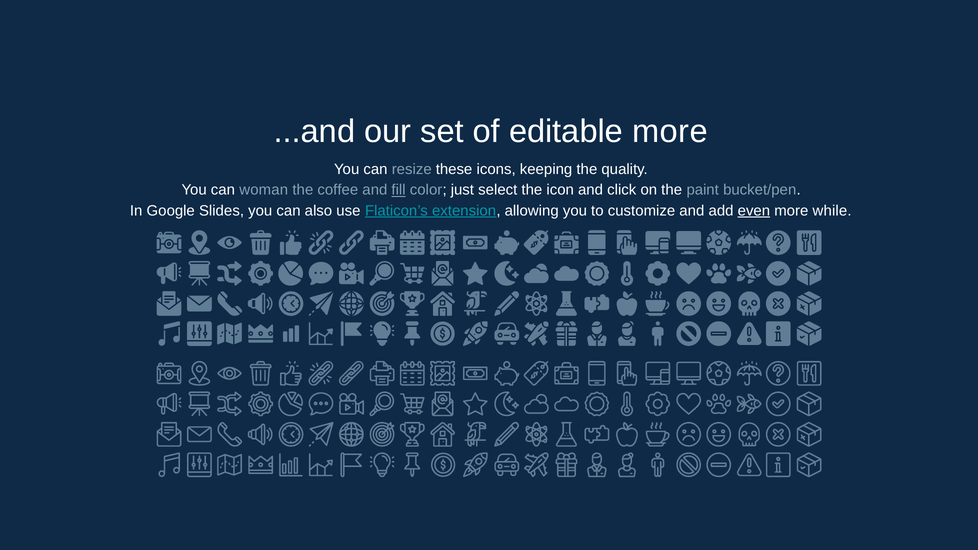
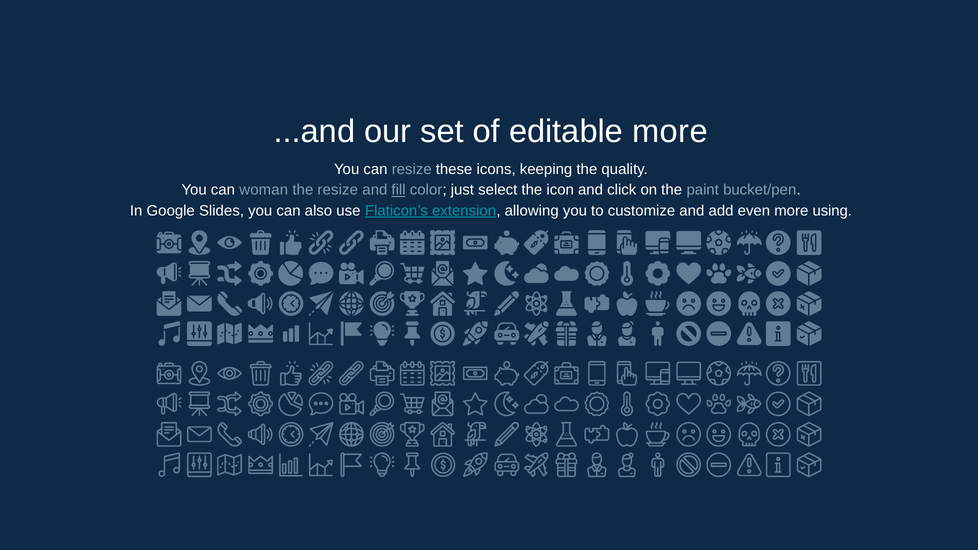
the coffee: coffee -> resize (338, 190)
even underline: present -> none (754, 211)
while: while -> using (832, 211)
